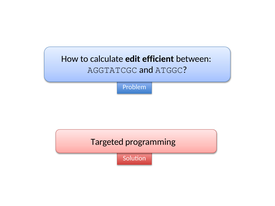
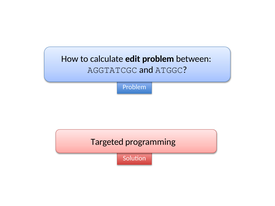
edit efficient: efficient -> problem (158, 59)
